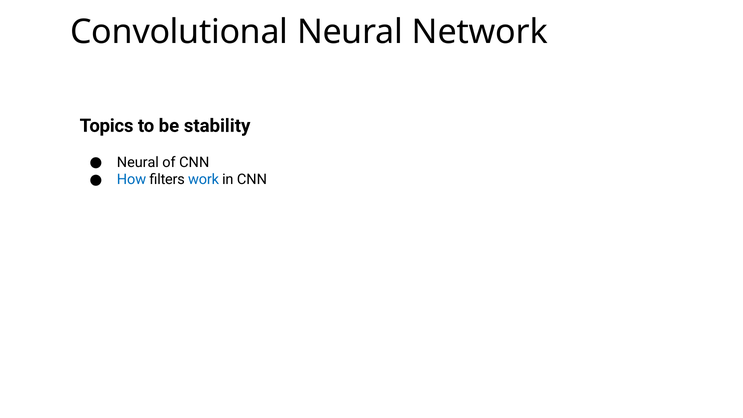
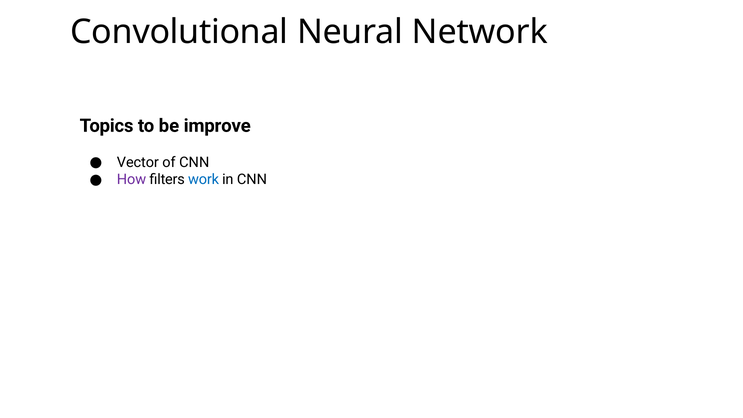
stability: stability -> improve (217, 126)
Neural: Neural -> Vector (138, 162)
How colour: blue -> purple (132, 180)
